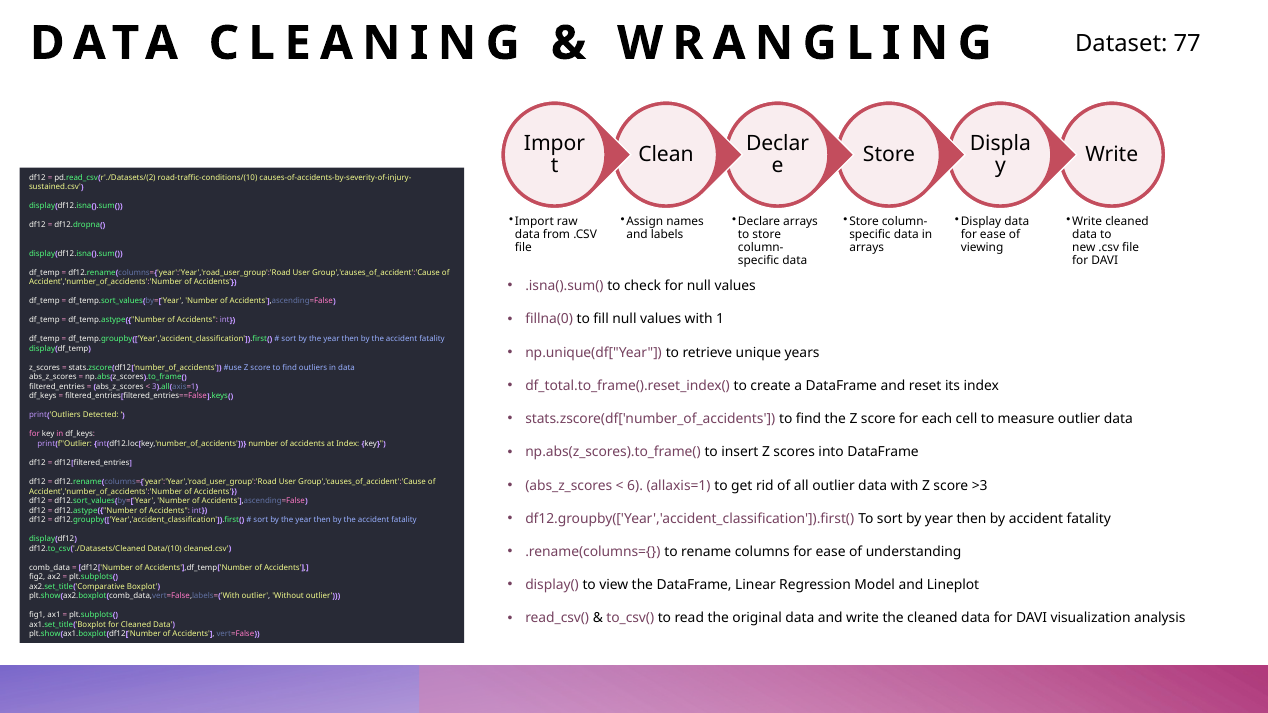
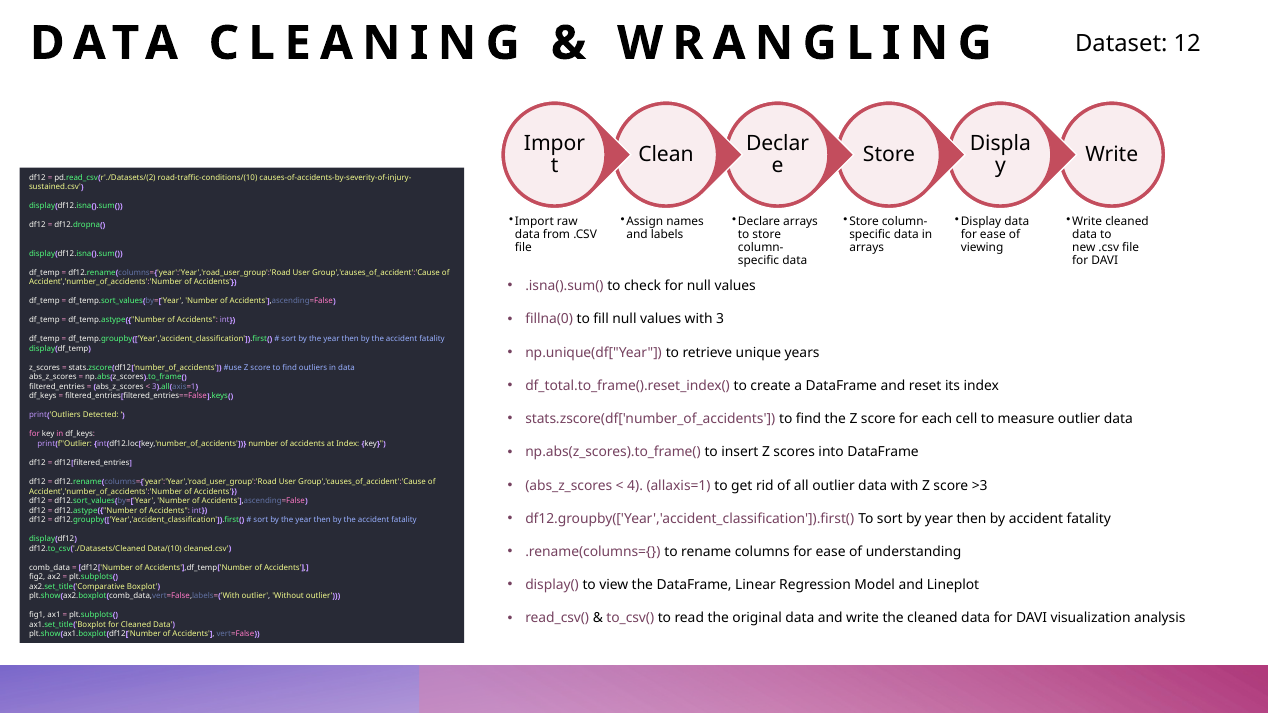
77: 77 -> 12 (1187, 43)
1: 1 -> 3 (720, 319)
6: 6 -> 4 (635, 486)
